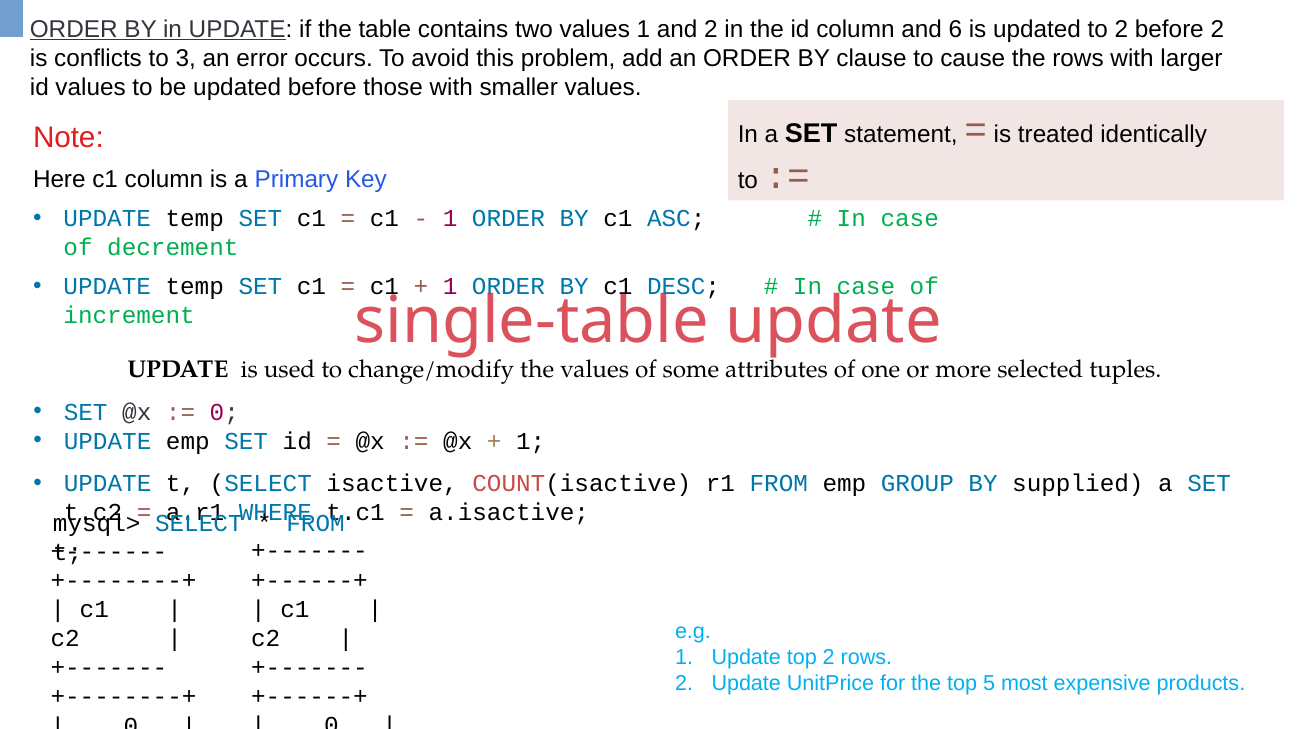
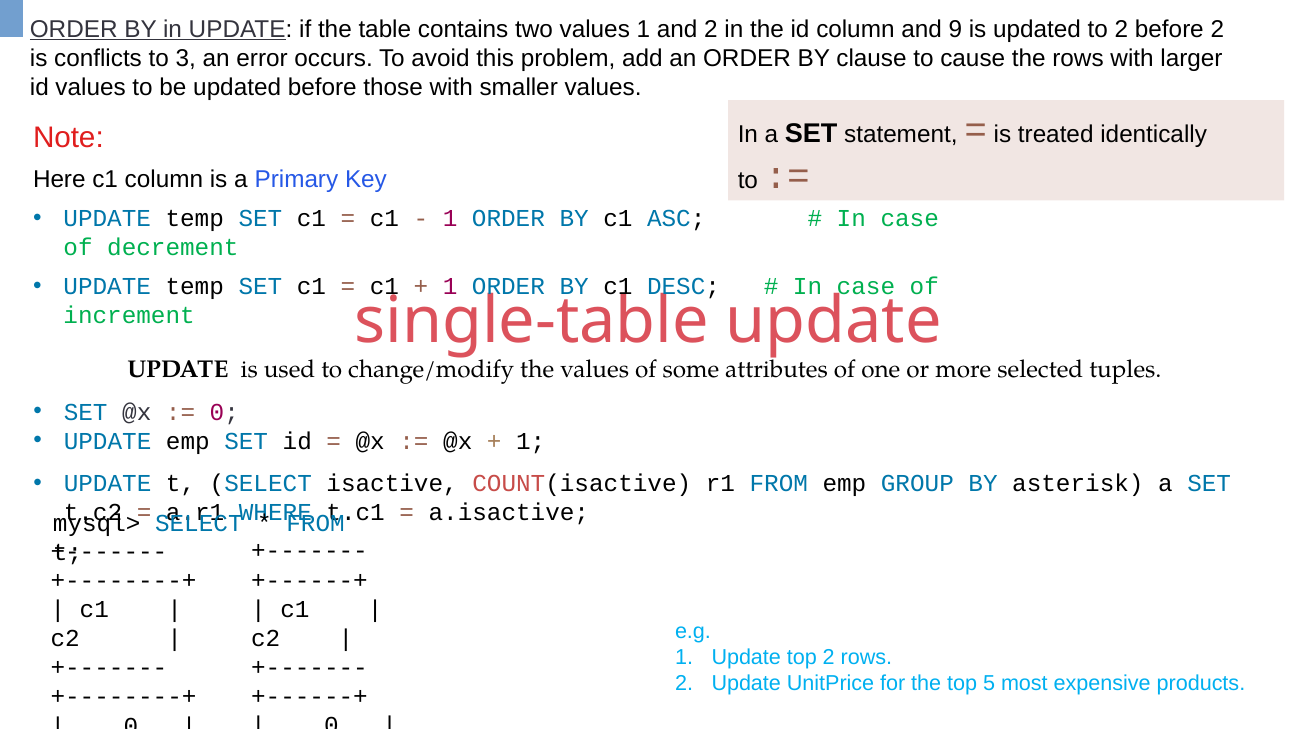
and 6: 6 -> 9 (955, 29)
supplied: supplied -> asterisk (1078, 484)
